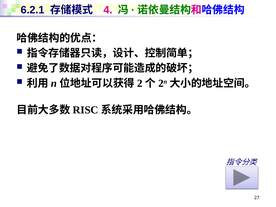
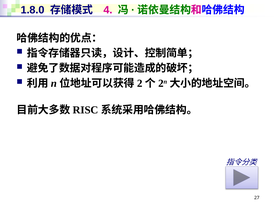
6.2.1: 6.2.1 -> 1.8.0 (33, 10)
